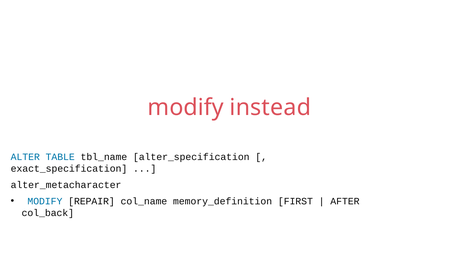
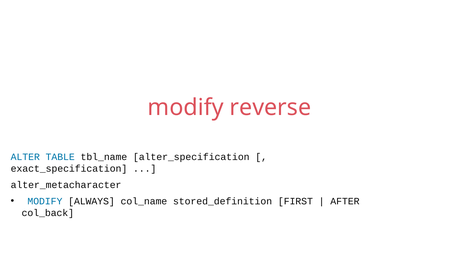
instead: instead -> reverse (270, 107)
REPAIR: REPAIR -> ALWAYS (91, 201)
memory_definition: memory_definition -> stored_definition (223, 201)
